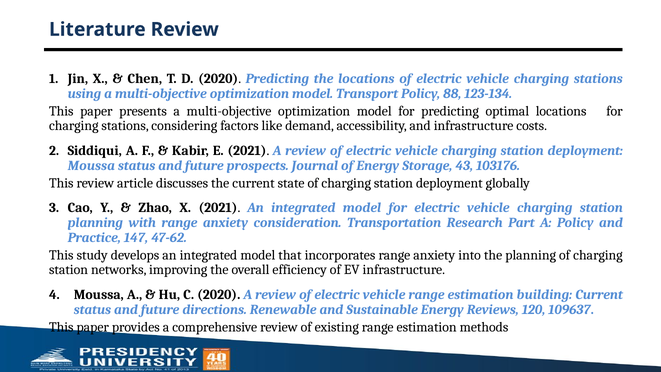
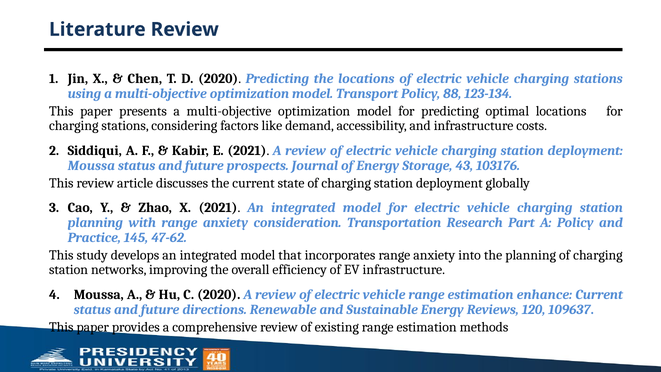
147: 147 -> 145 (136, 238)
building: building -> enhance (544, 295)
